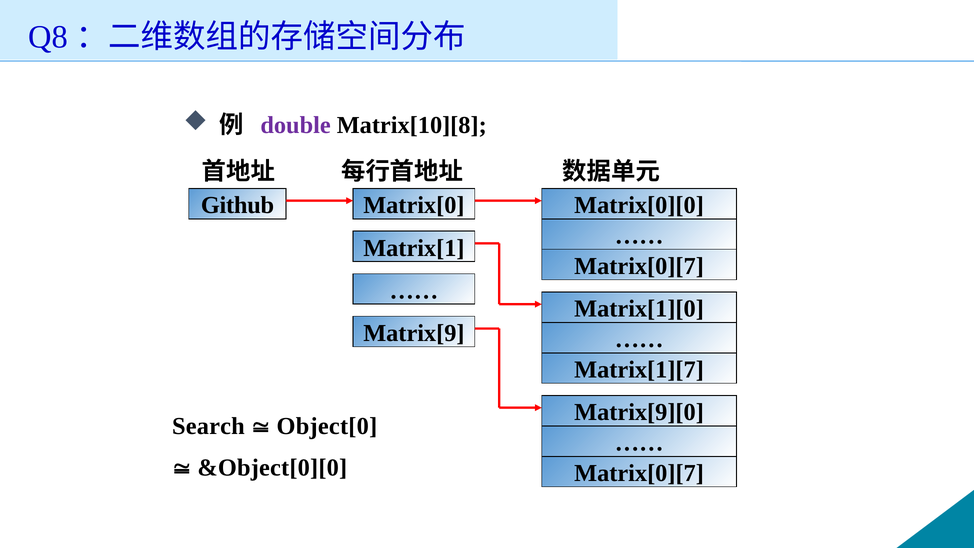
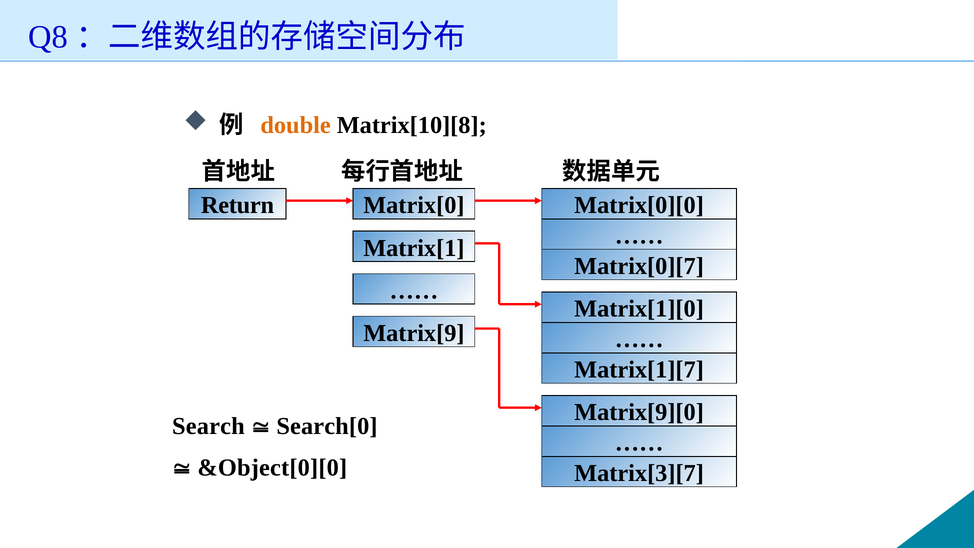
double colour: purple -> orange (296, 125)
Github: Github -> Return (238, 205)
Object[0: Object[0 -> Search[0 (327, 426)
Matrix[0][7: Matrix[0][7 -> Matrix[3][7 (639, 473)
